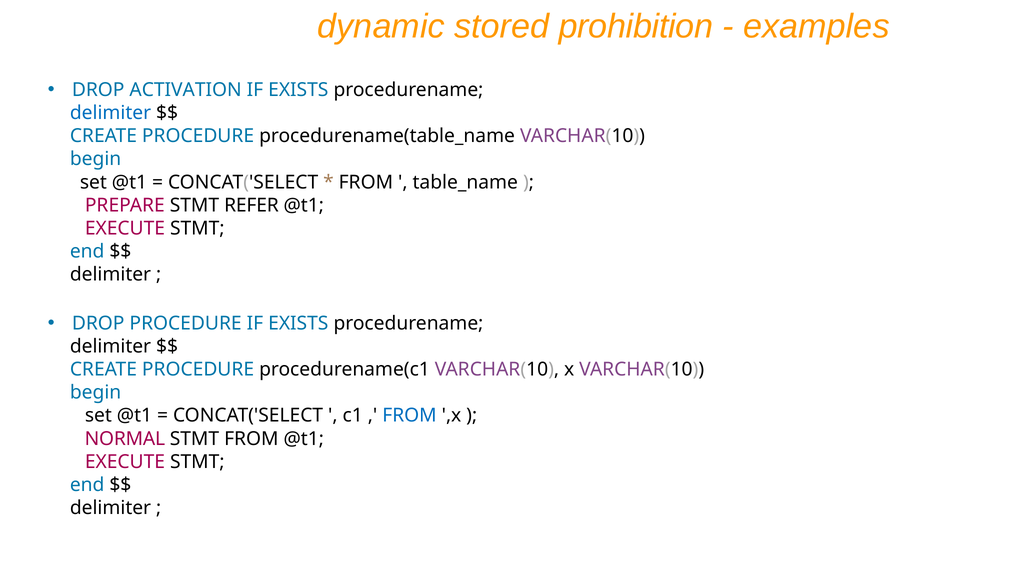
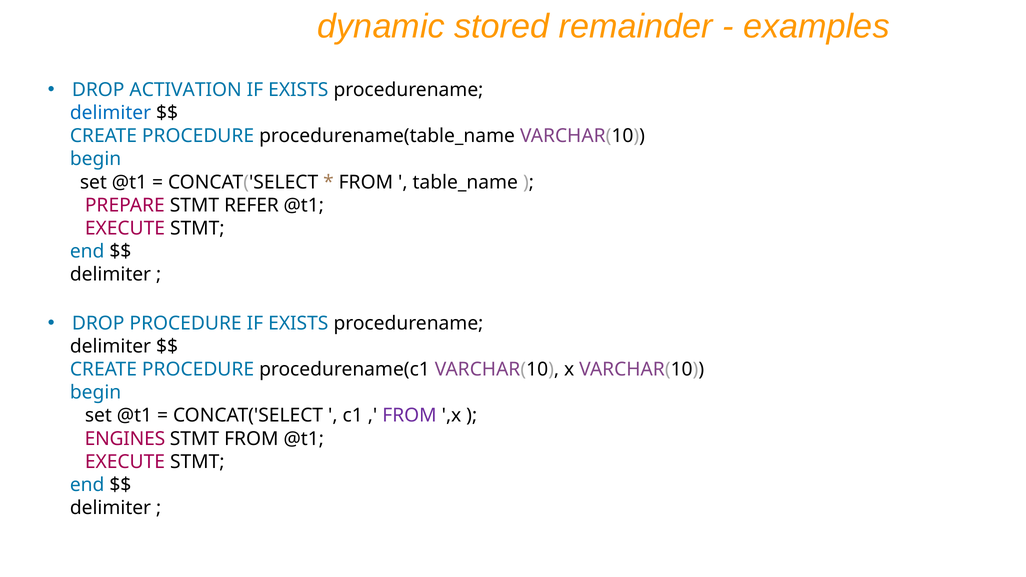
prohibition: prohibition -> remainder (636, 27)
FROM colour: blue -> purple (409, 416)
NORMAL: NORMAL -> ENGINES (125, 439)
